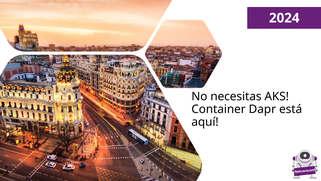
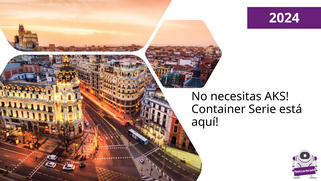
Dapr: Dapr -> Serie (262, 109)
